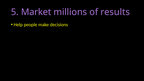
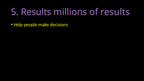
5 Market: Market -> Results (36, 12)
